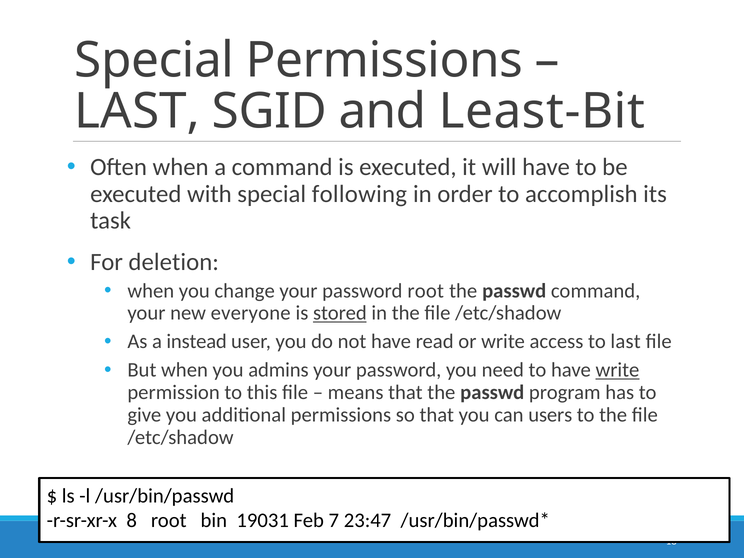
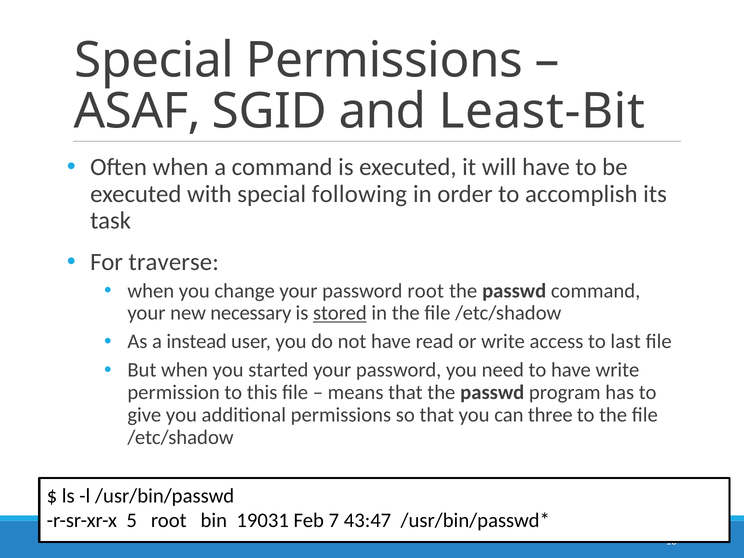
LAST: LAST -> ASAF (137, 111)
deletion: deletion -> traverse (174, 262)
everyone: everyone -> necessary (251, 313)
admins: admins -> started (278, 370)
write underline: present -> none (617, 370)
users: users -> three (550, 415)
8: 8 -> 5 (132, 521)
23:47: 23:47 -> 43:47 (368, 521)
